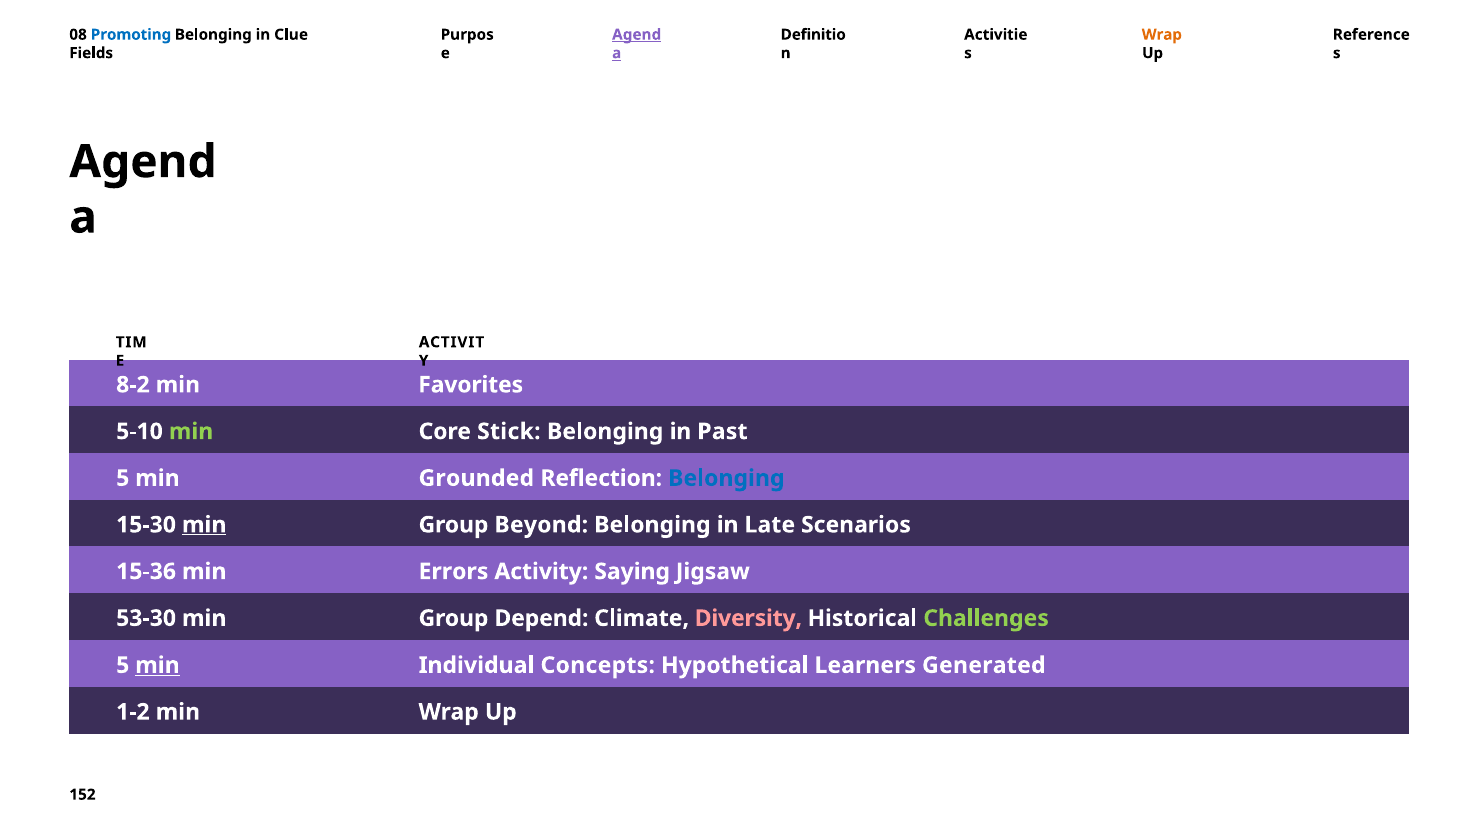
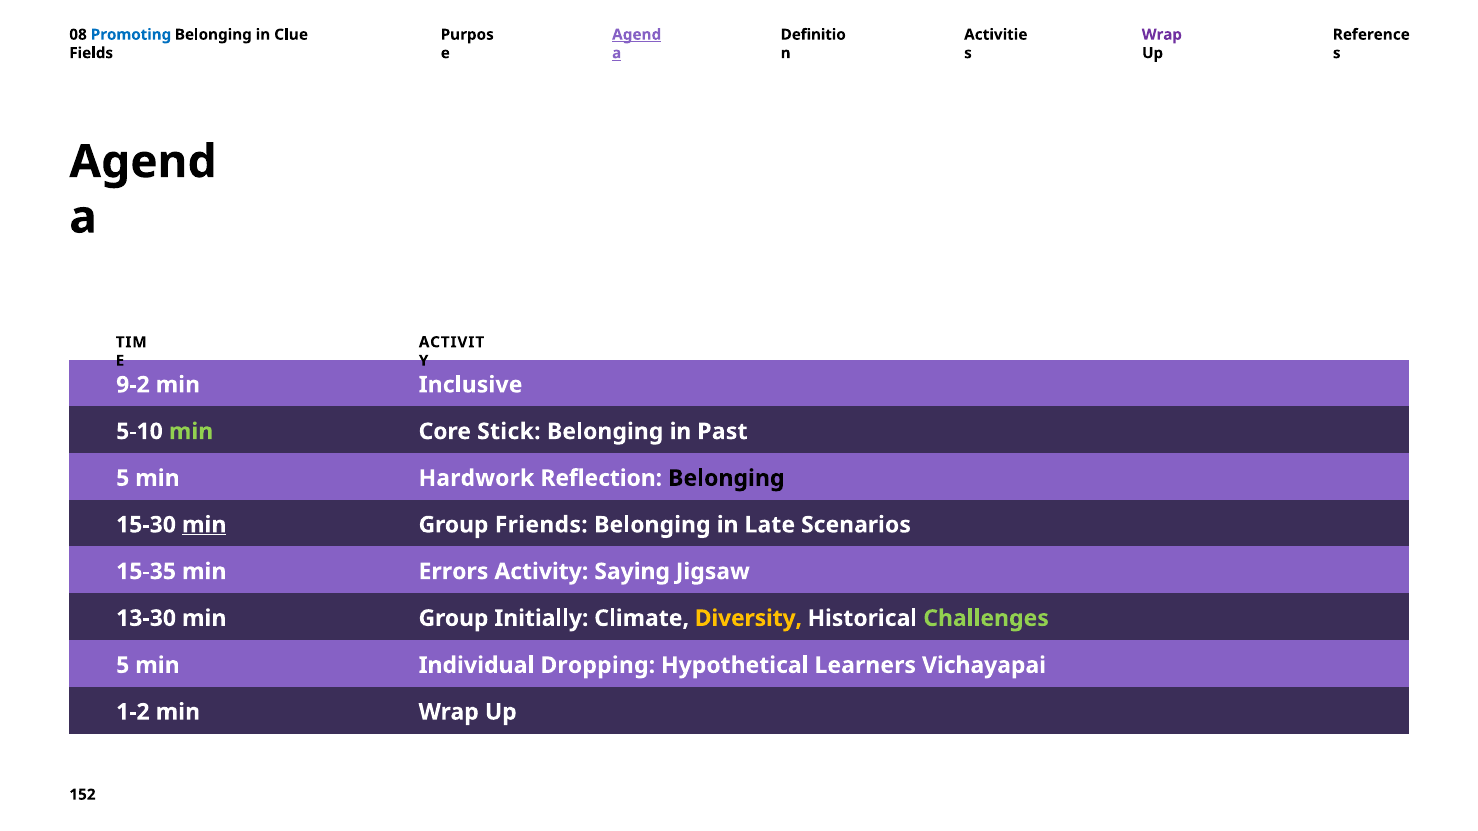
Wrap colour: orange -> purple (1162, 35)
8-2: 8-2 -> 9-2 (133, 385)
Favorites: Favorites -> Inclusive (471, 385)
Grounded: Grounded -> Hardwork (476, 478)
Belonging colour: blue -> black (726, 478)
Beyond: Beyond -> Friends (541, 525)
15-36: 15-36 -> 15-35 (146, 572)
53-30: 53-30 -> 13-30 (146, 619)
Depend: Depend -> Initially (541, 619)
Diversity colour: pink -> yellow (748, 619)
min underline: present -> none (157, 666)
Concepts: Concepts -> Dropping (598, 666)
Generated: Generated -> Vichayapai (984, 666)
